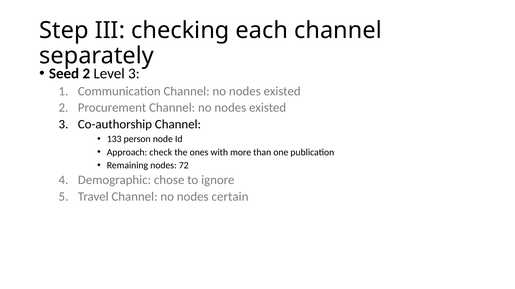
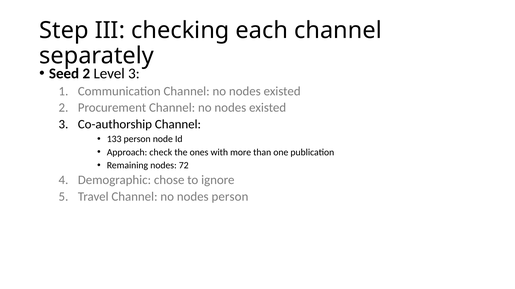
nodes certain: certain -> person (230, 197)
